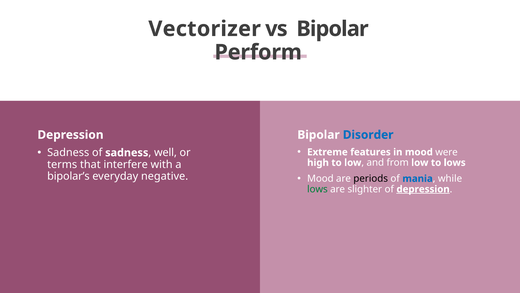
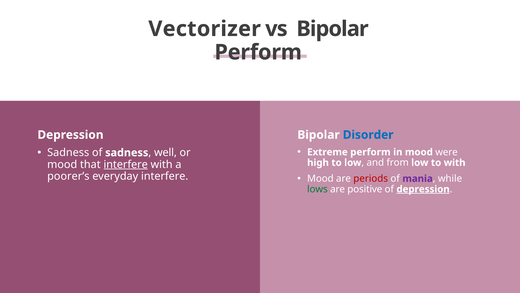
Extreme features: features -> perform (370, 152)
to lows: lows -> with (455, 162)
terms: terms -> mood (62, 164)
interfere underline: none -> present (126, 164)
bipolar’s: bipolar’s -> poorer’s (68, 176)
everyday negative: negative -> interfere (165, 176)
periods colour: black -> red (371, 178)
mania colour: blue -> purple (418, 178)
slighter: slighter -> positive (365, 189)
